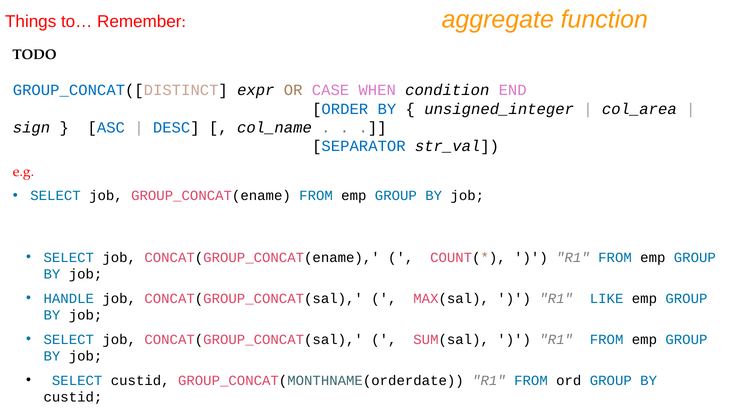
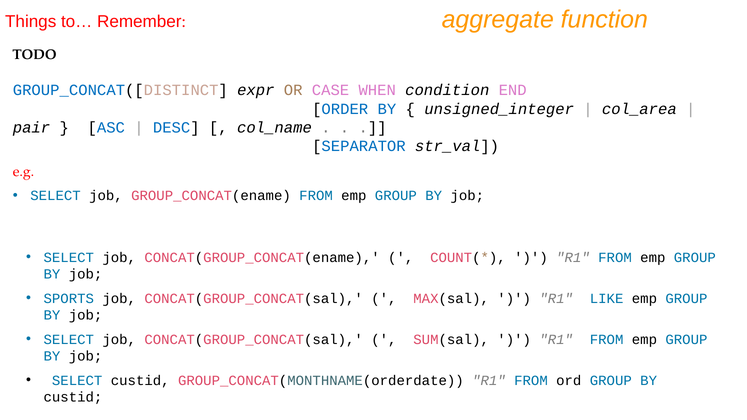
sign: sign -> pair (31, 128)
HANDLE: HANDLE -> SPORTS (69, 299)
